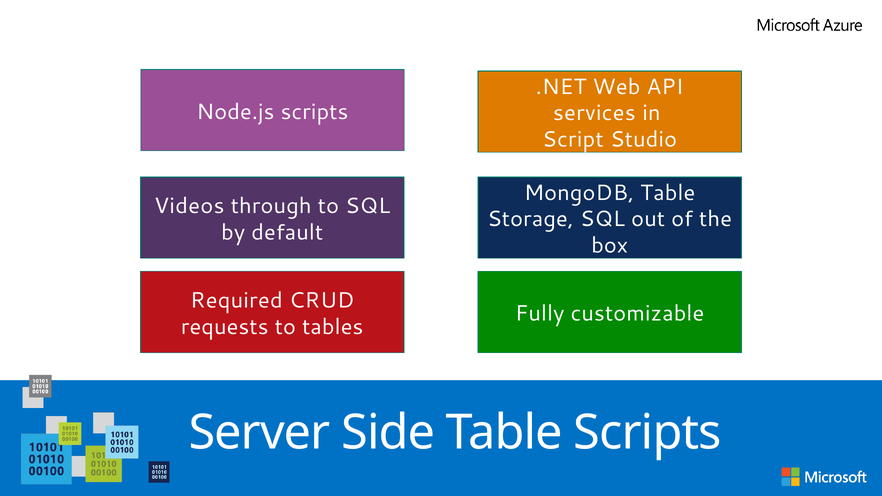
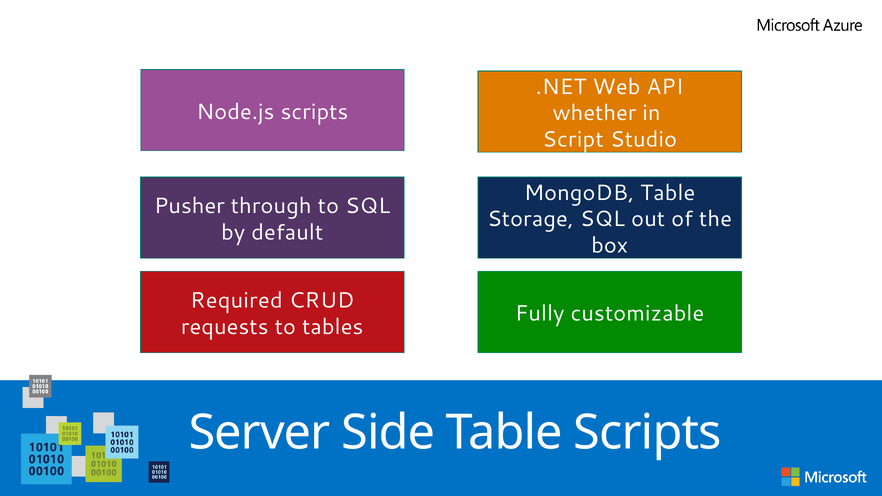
services: services -> whether (594, 113)
Videos: Videos -> Pusher (189, 206)
